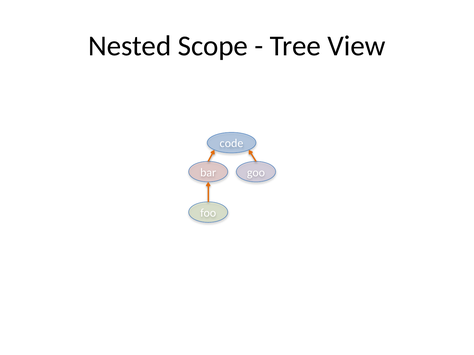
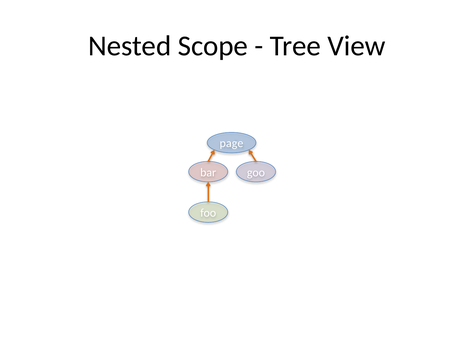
code: code -> page (232, 144)
